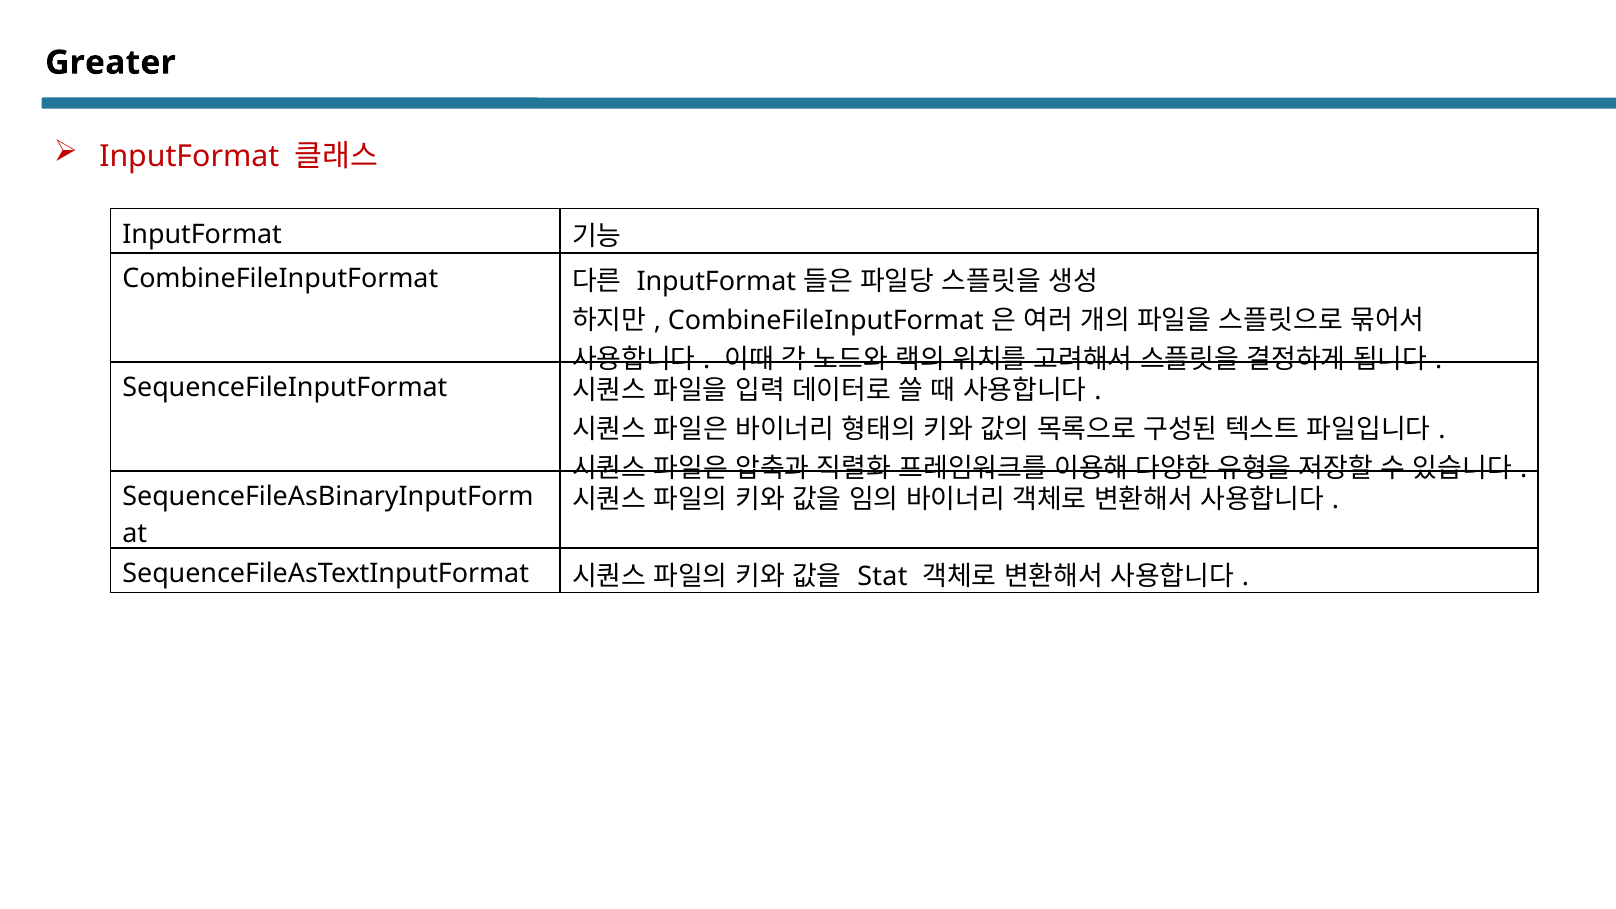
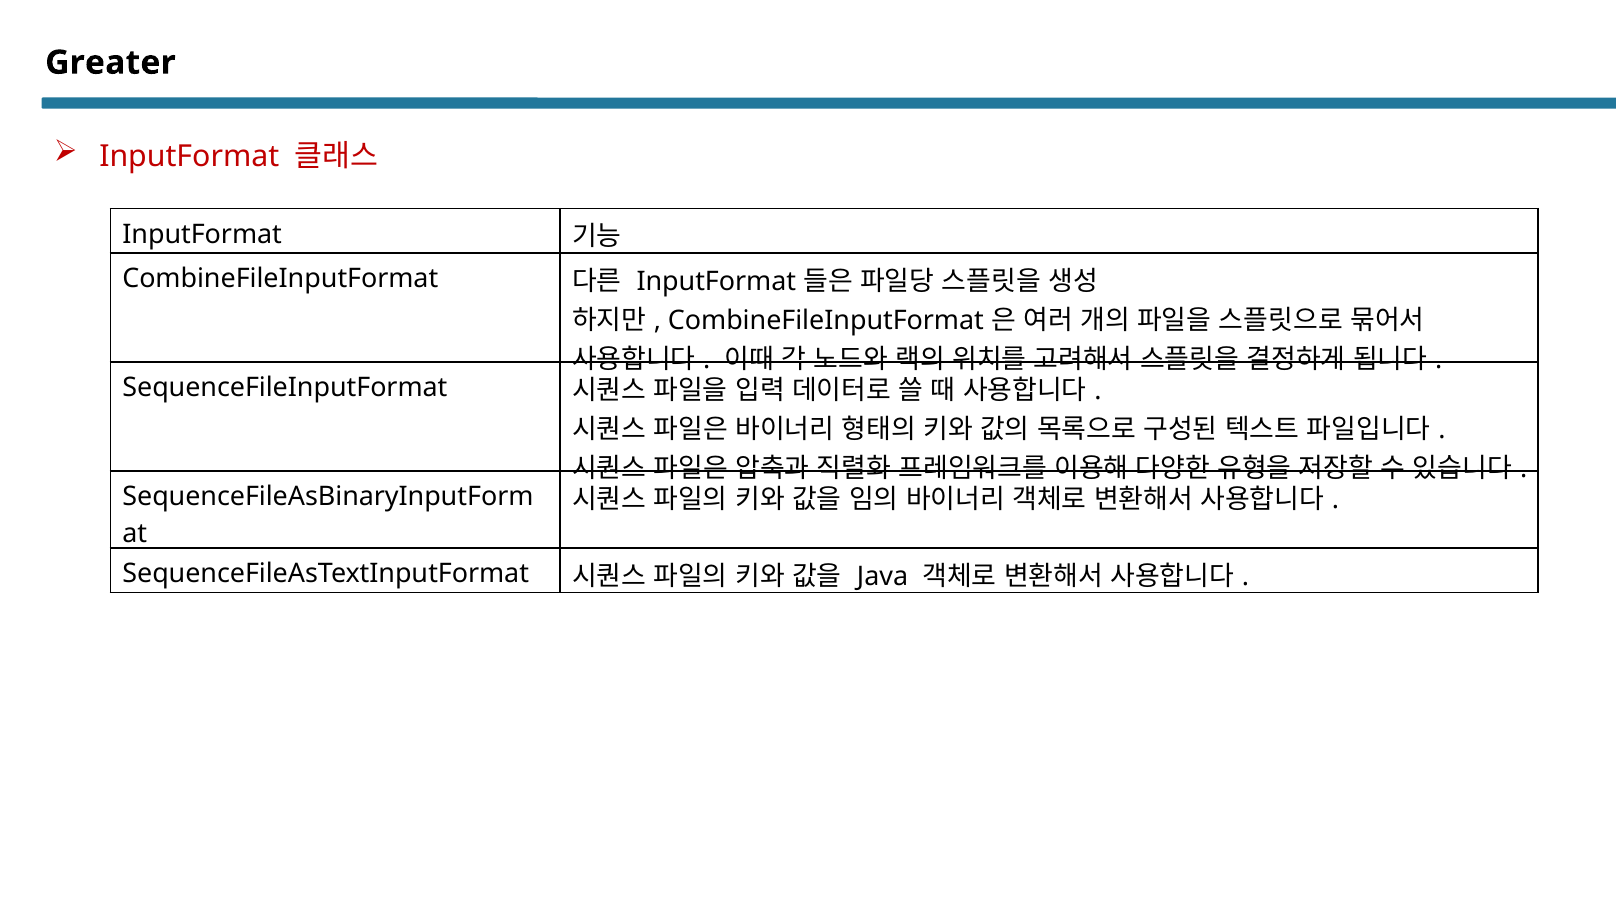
Stat: Stat -> Java (883, 576)
